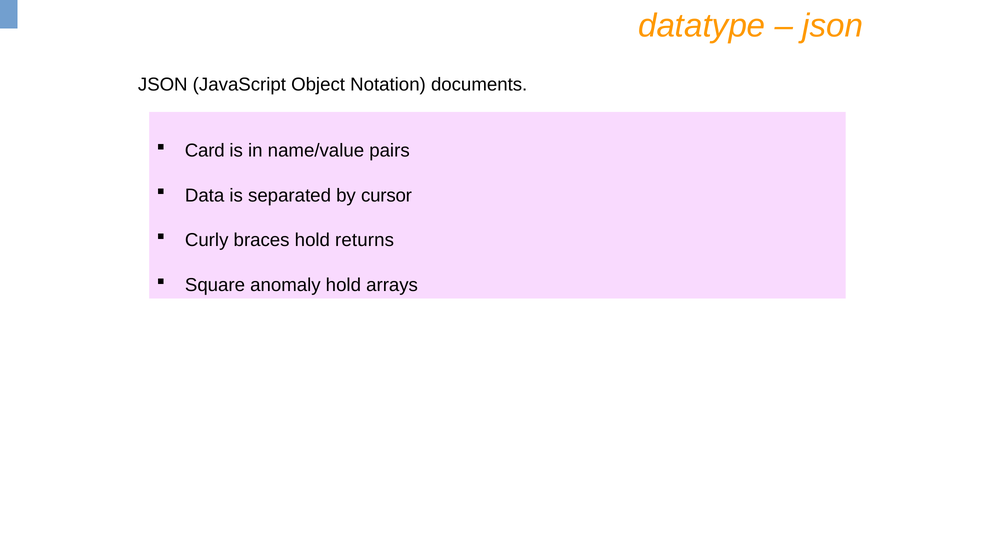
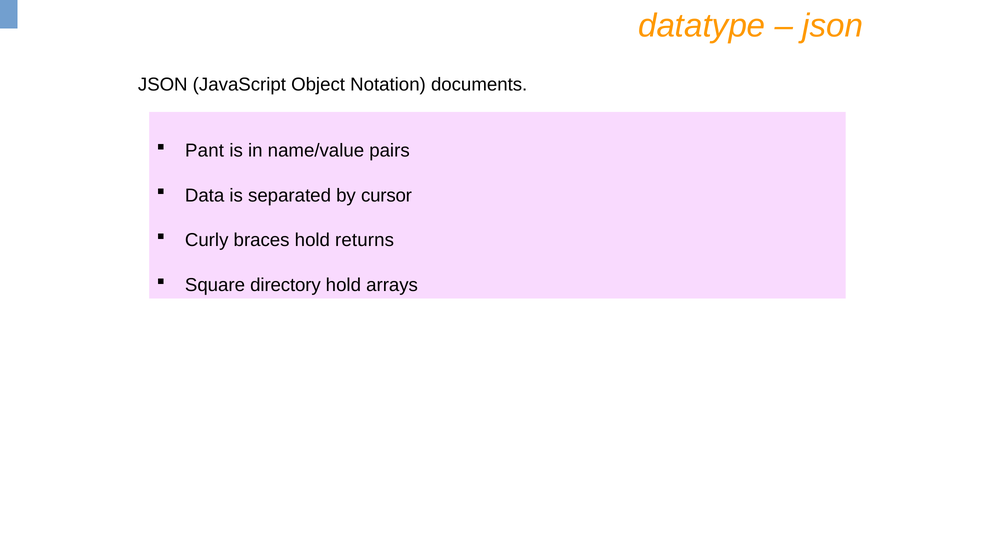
Card: Card -> Pant (205, 150)
anomaly: anomaly -> directory (286, 285)
